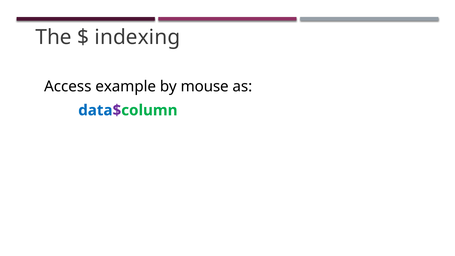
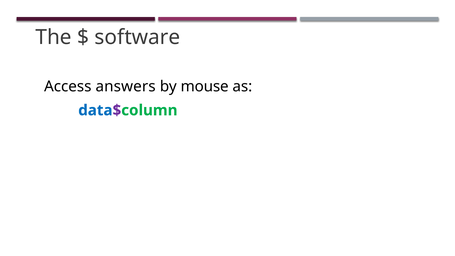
indexing: indexing -> software (137, 37)
example: example -> answers (126, 86)
